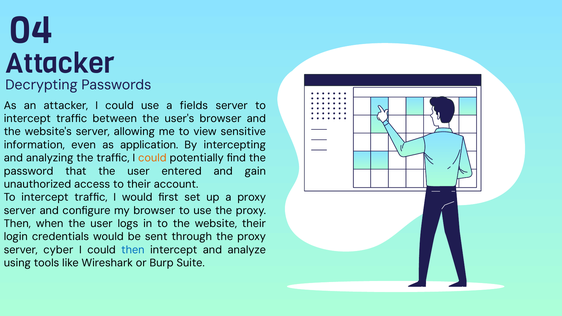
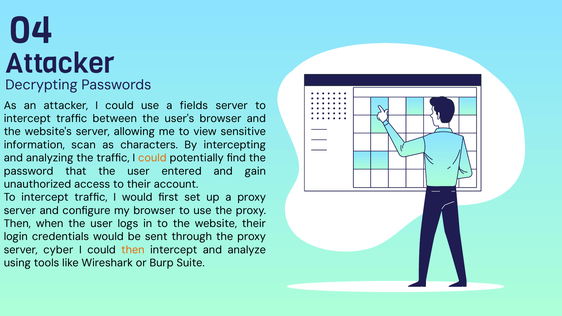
even: even -> scan (84, 145)
application: application -> characters (149, 145)
then colour: blue -> orange (133, 250)
